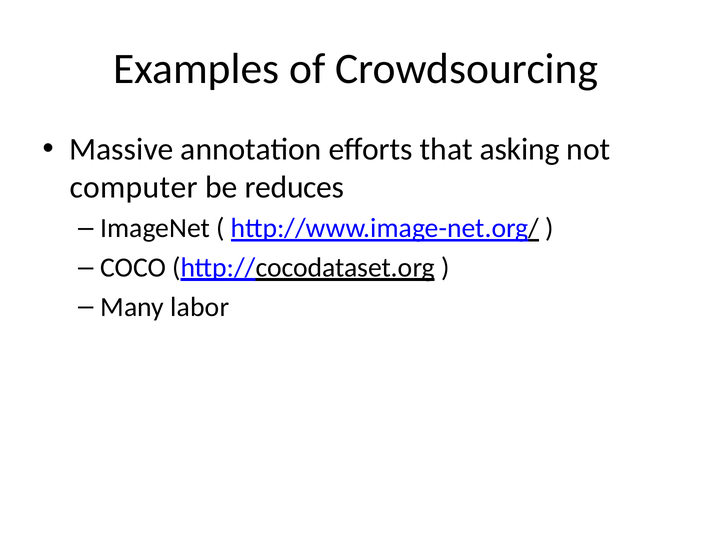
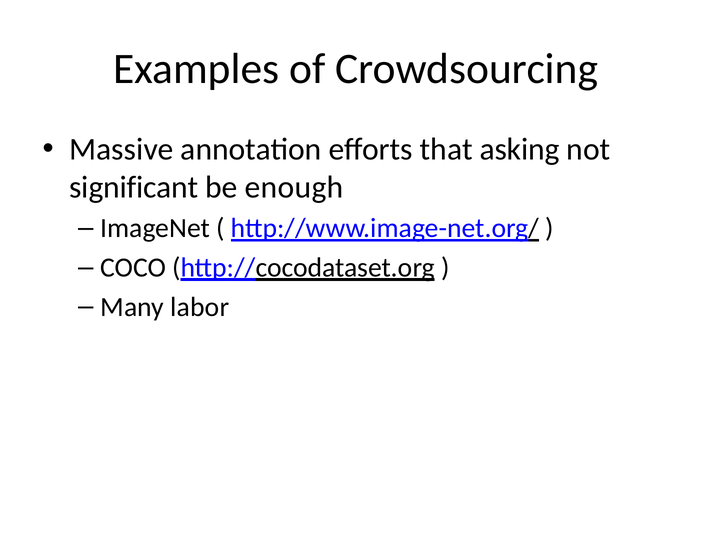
computer: computer -> significant (134, 187)
reduces: reduces -> enough (294, 187)
